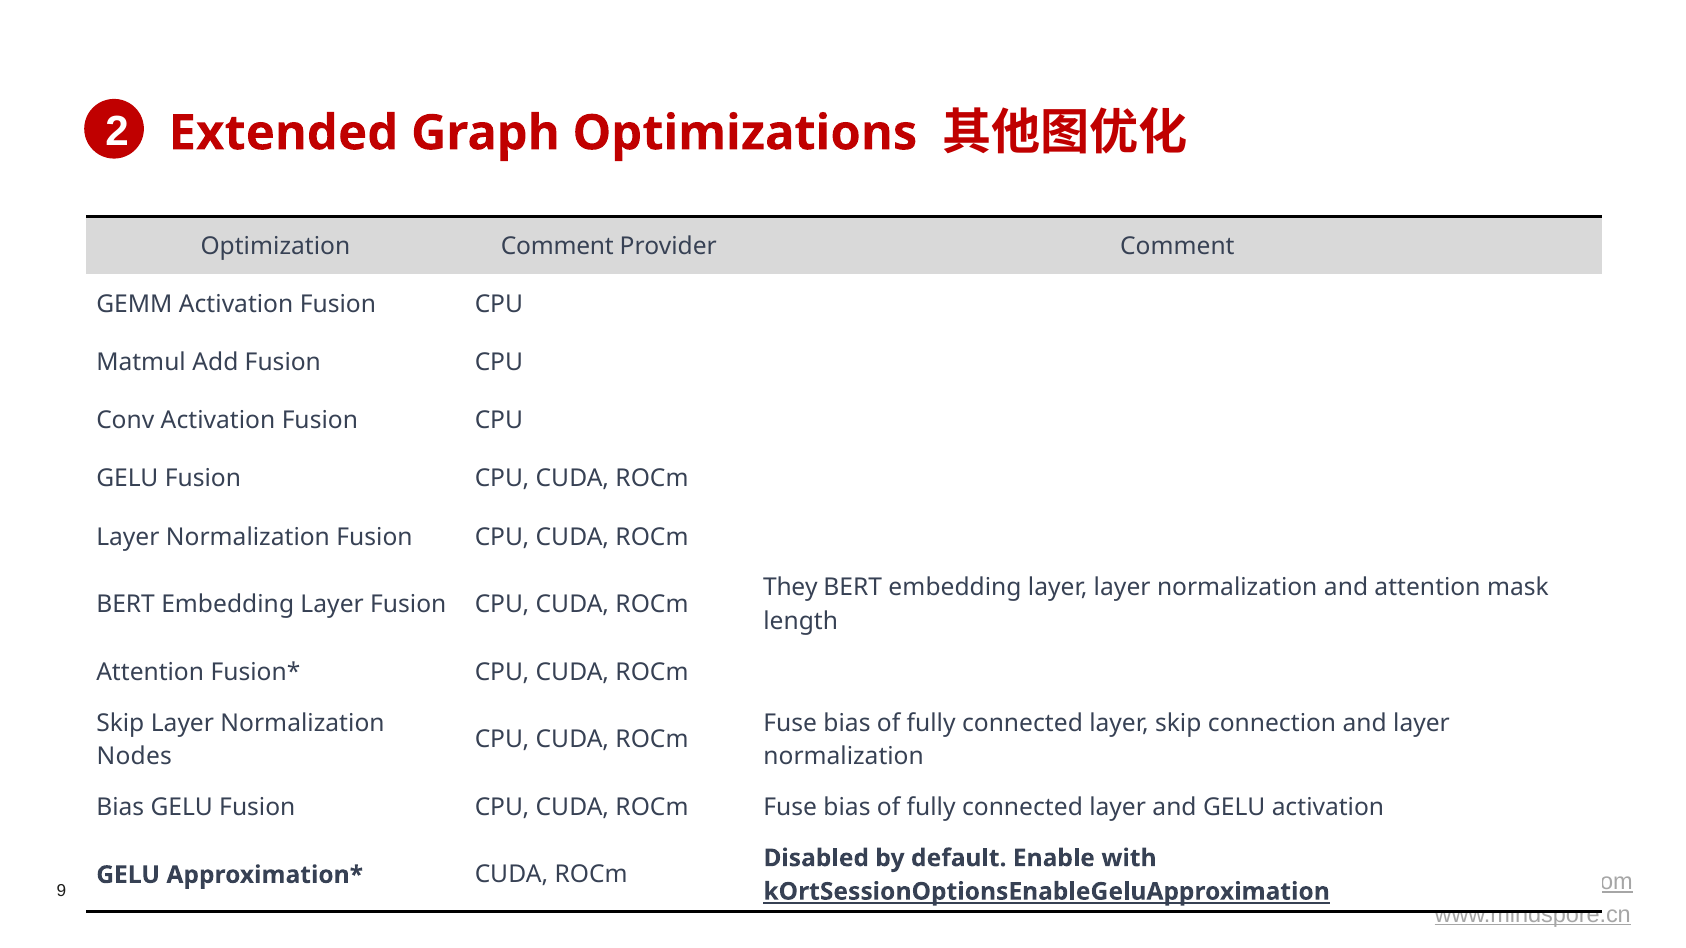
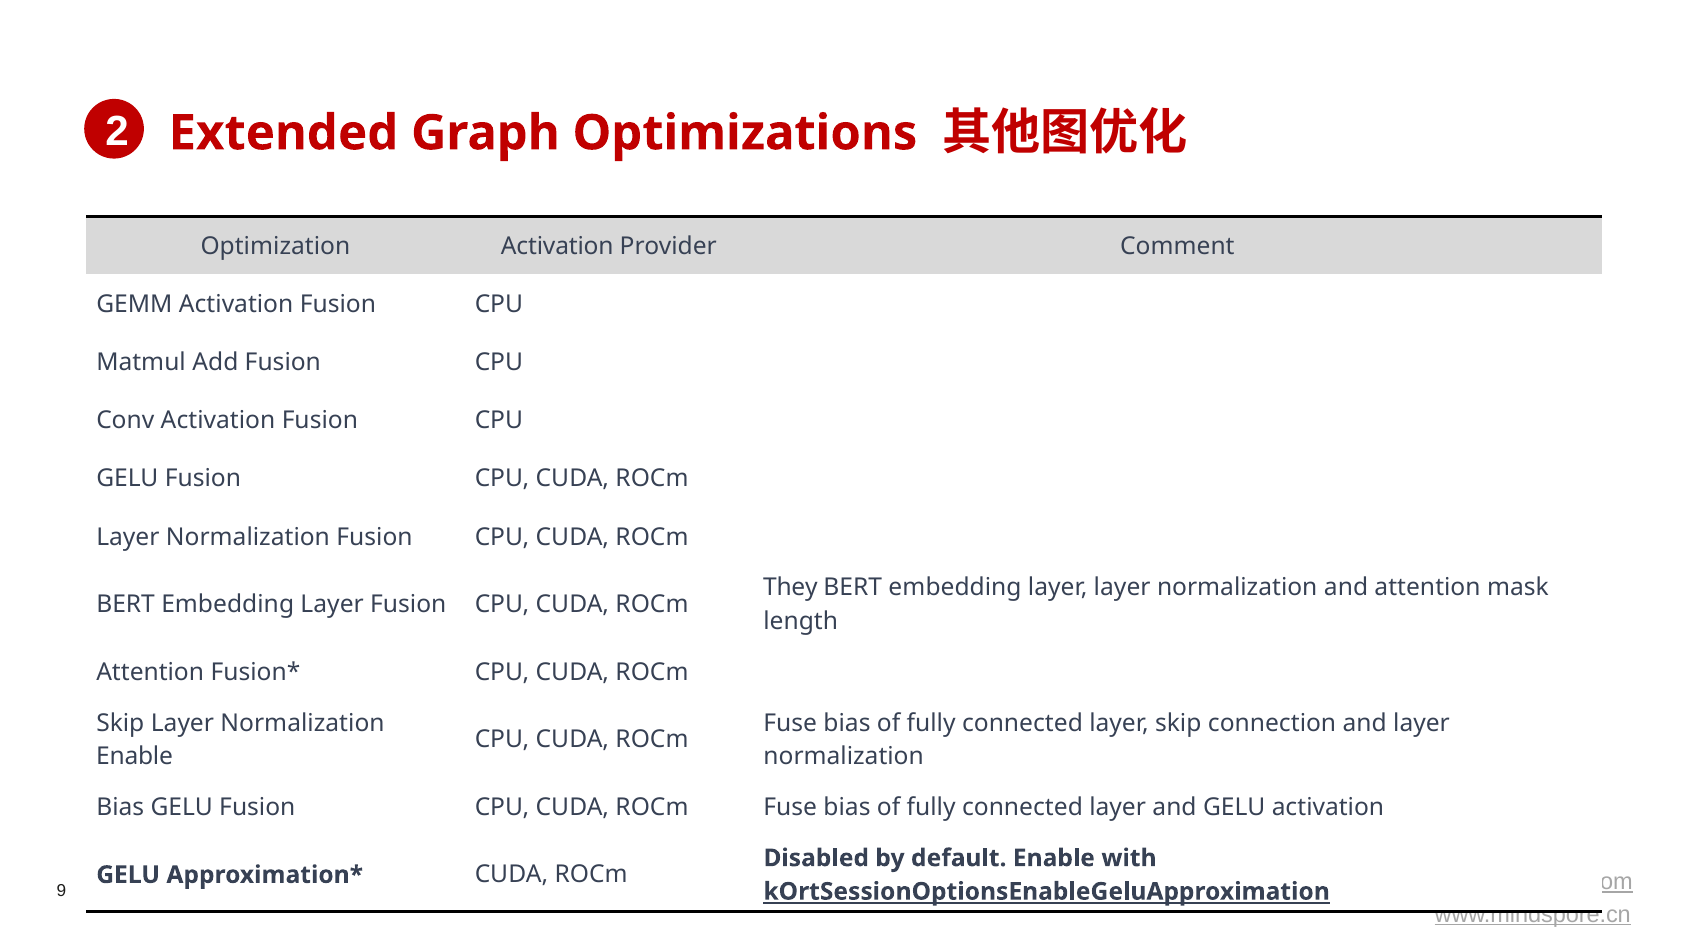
Optimization Comment: Comment -> Activation (557, 247)
Nodes: Nodes -> Enable (135, 756)
